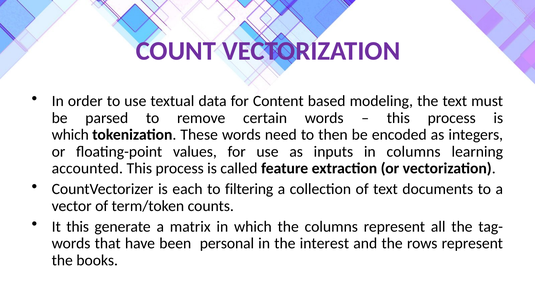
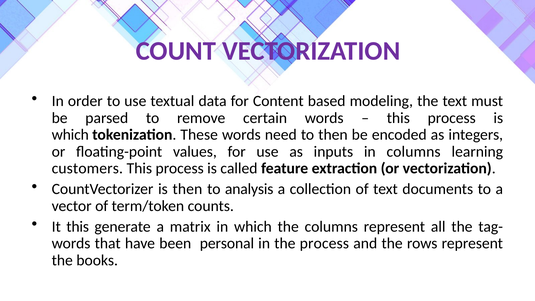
accounted: accounted -> customers (87, 168)
is each: each -> then (187, 189)
filtering: filtering -> analysis (249, 189)
the interest: interest -> process (324, 243)
